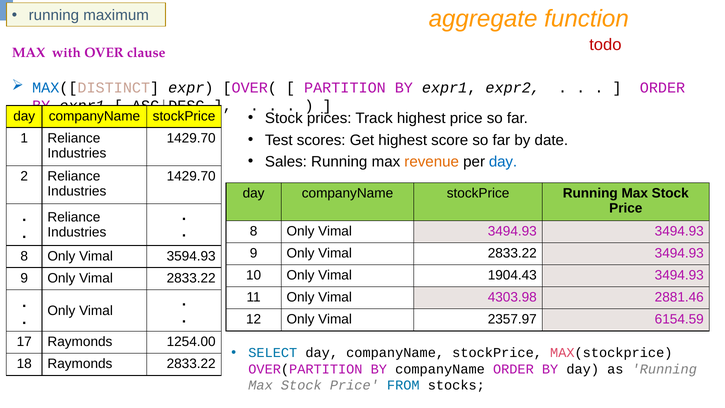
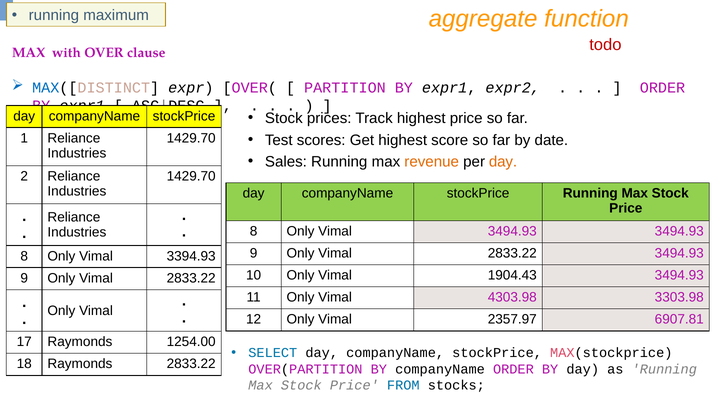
day colour: blue -> orange (503, 162)
3594.93: 3594.93 -> 3394.93 (191, 256)
2881.46: 2881.46 -> 3303.98 (679, 297)
6154.59: 6154.59 -> 6907.81 (679, 319)
